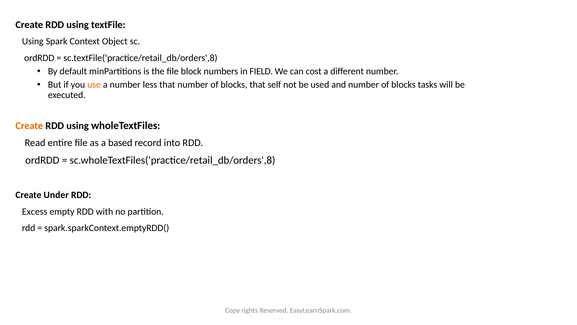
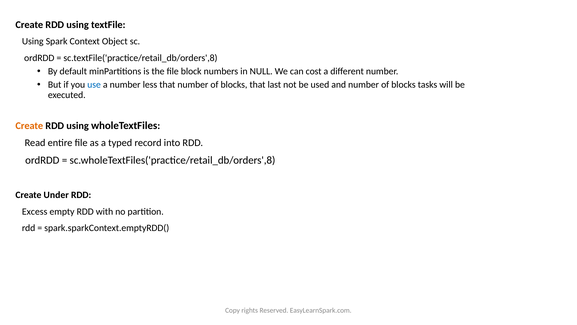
FIELD: FIELD -> NULL (261, 71)
use colour: orange -> blue (94, 85)
self: self -> last (274, 85)
based: based -> typed (120, 143)
